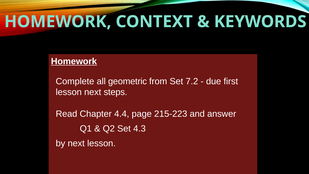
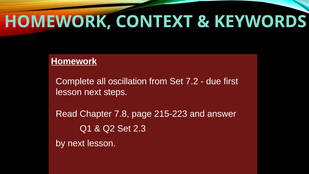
geometric: geometric -> oscillation (127, 81)
4.4: 4.4 -> 7.8 (122, 114)
4.3: 4.3 -> 2.3 (139, 128)
